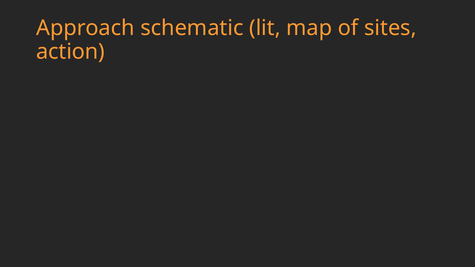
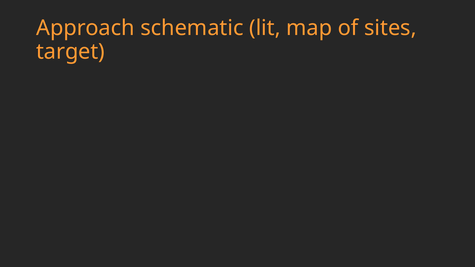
action: action -> target (71, 52)
